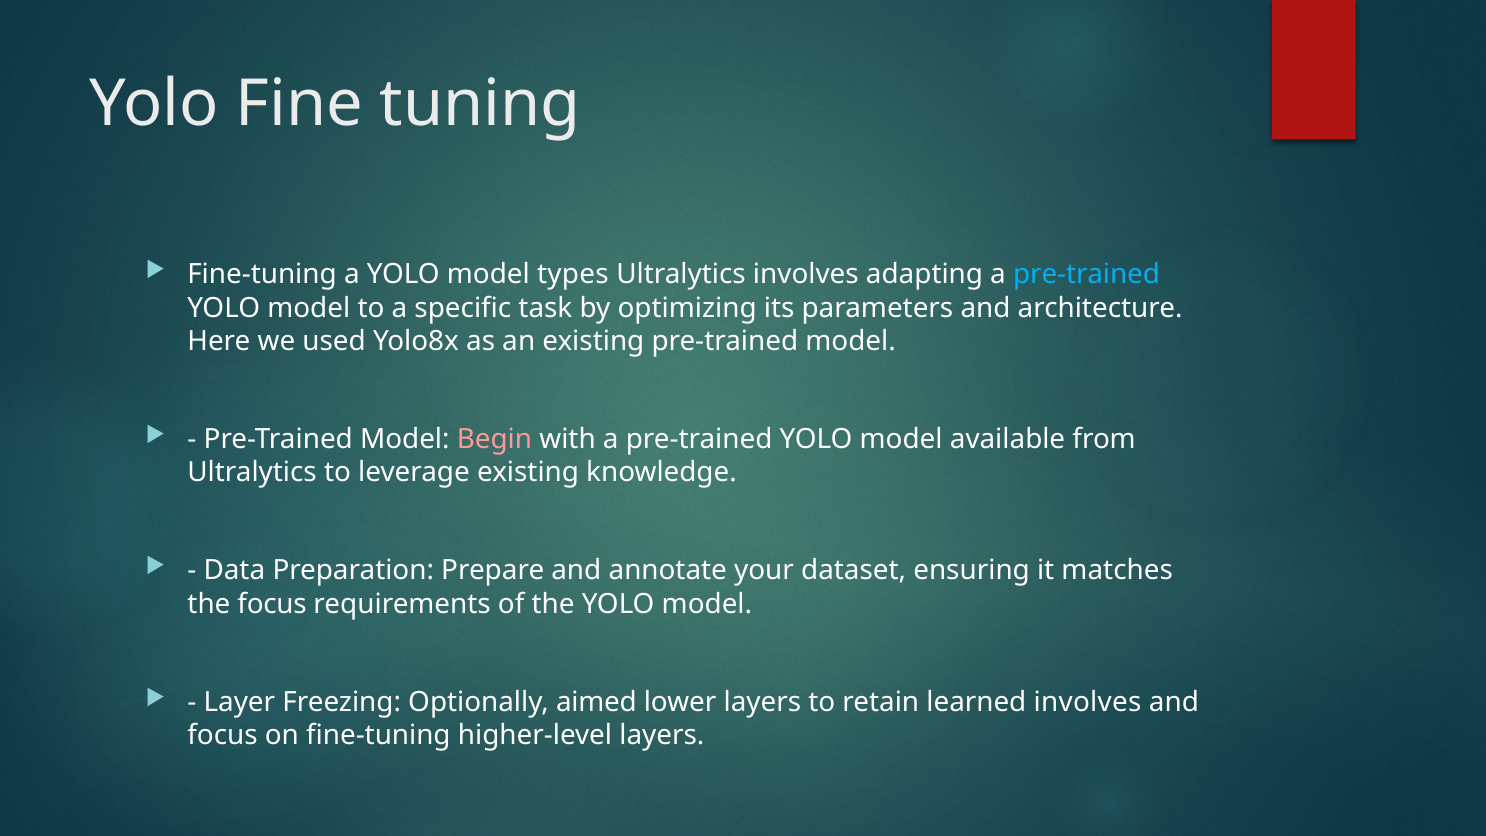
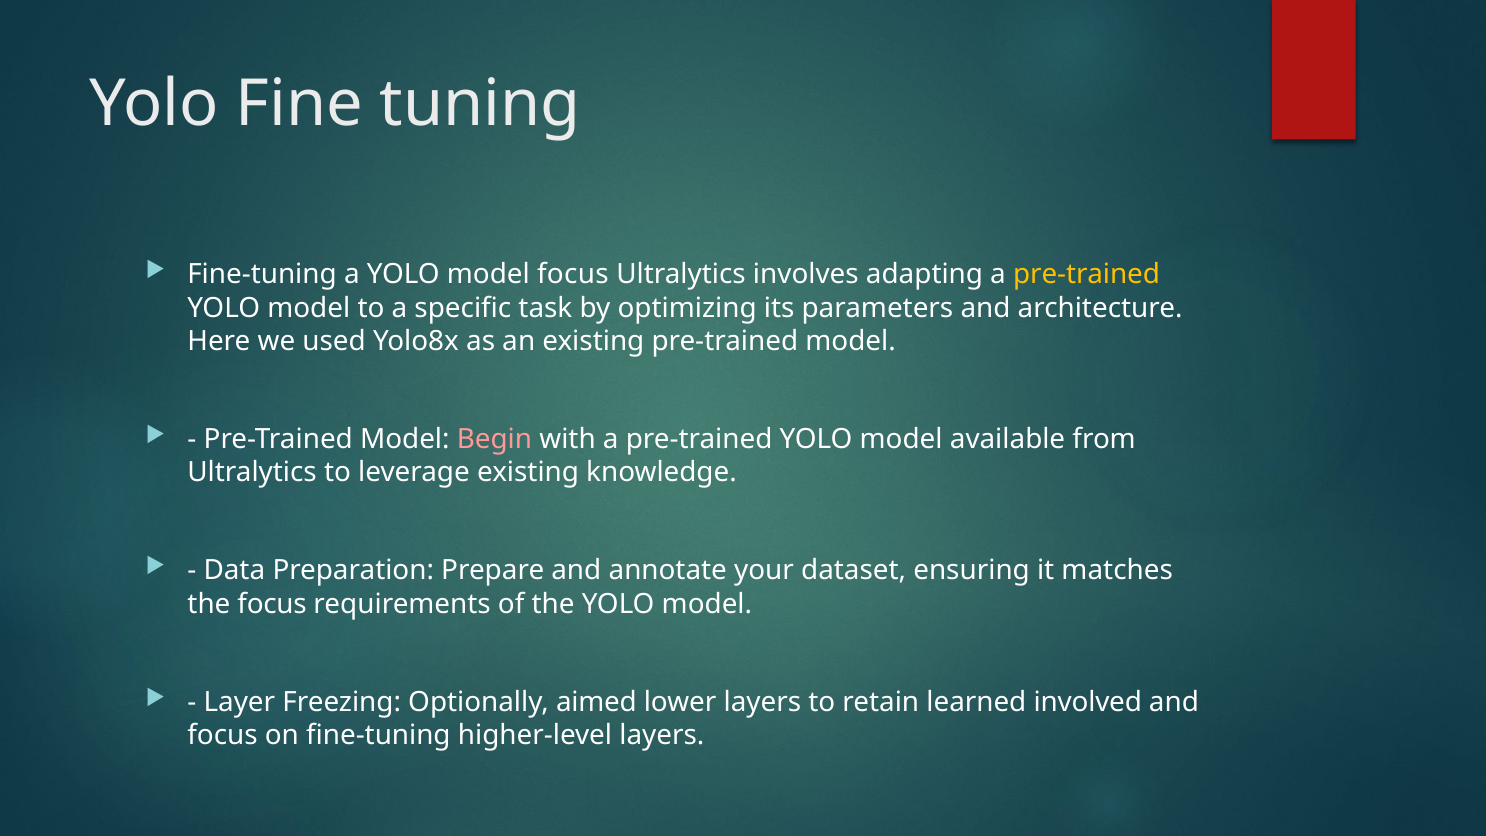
model types: types -> focus (573, 274)
pre-trained colour: light blue -> yellow (1087, 274)
learned involves: involves -> involved (1088, 702)
